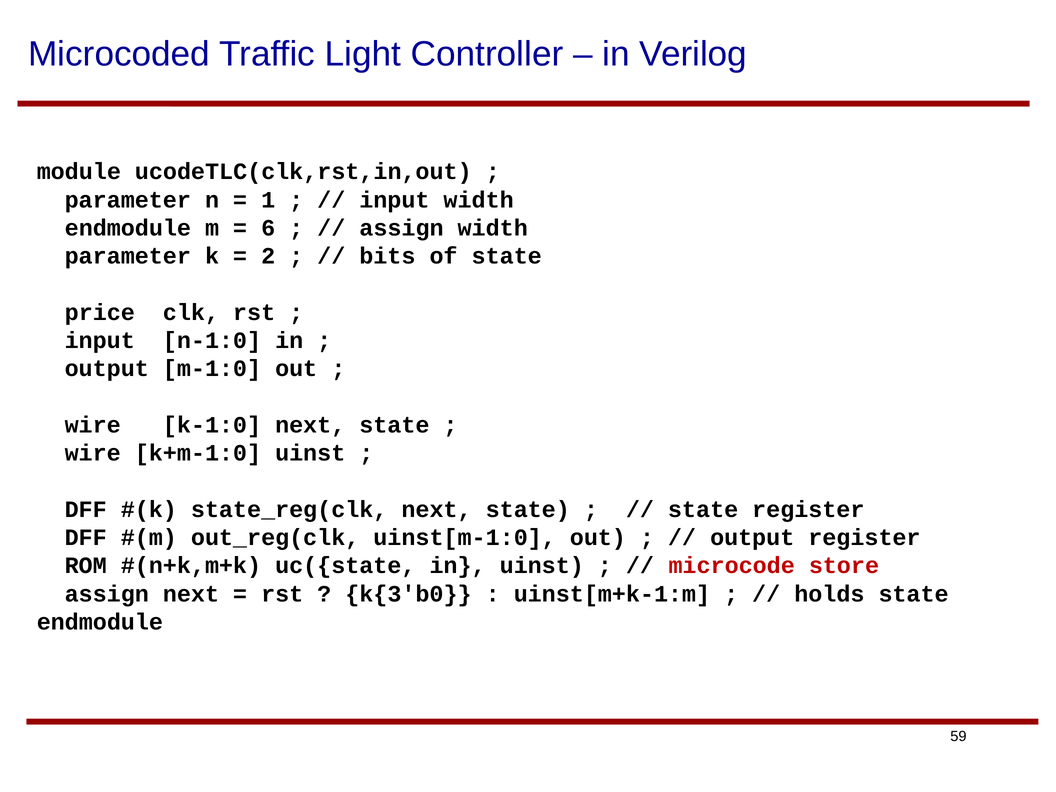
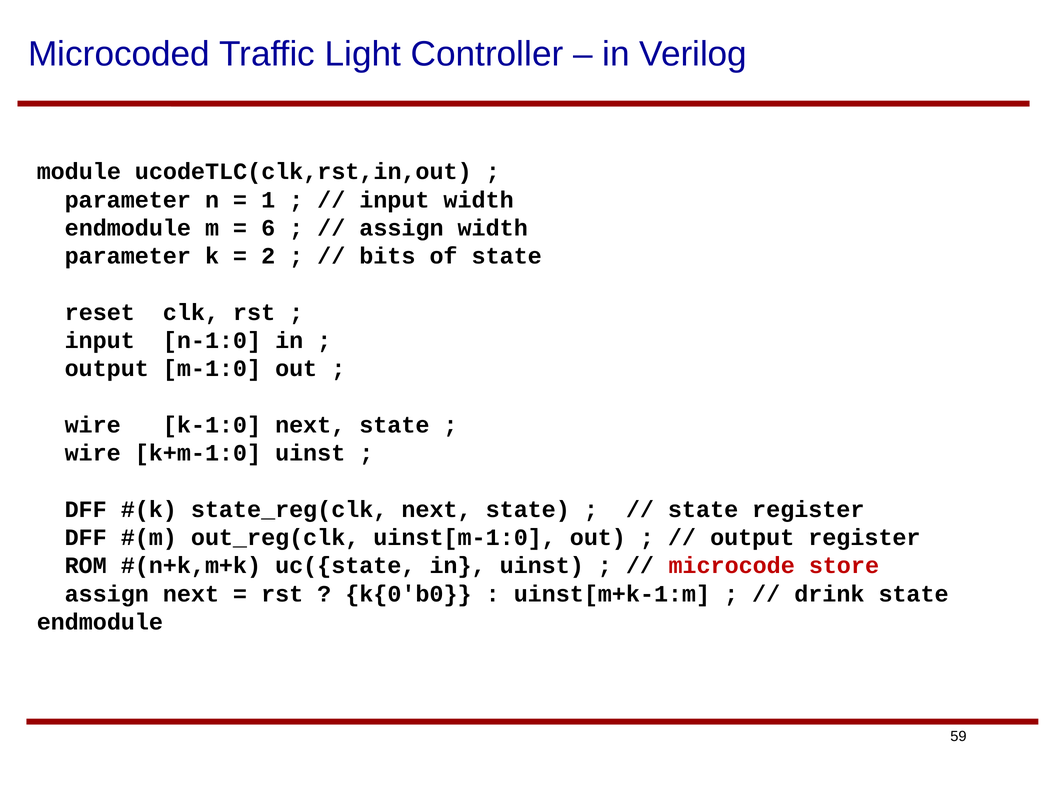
price: price -> reset (100, 312)
k{3'b0: k{3'b0 -> k{0'b0 (408, 594)
holds: holds -> drink (829, 594)
